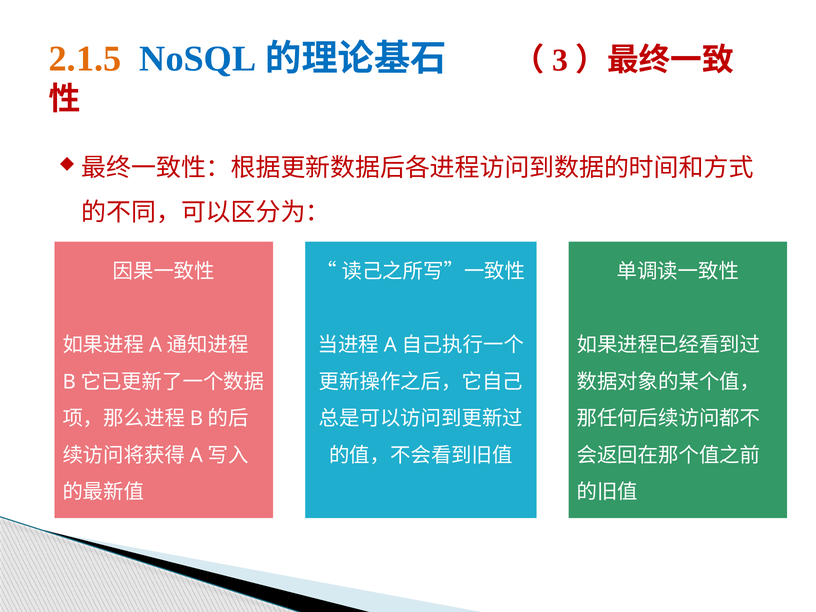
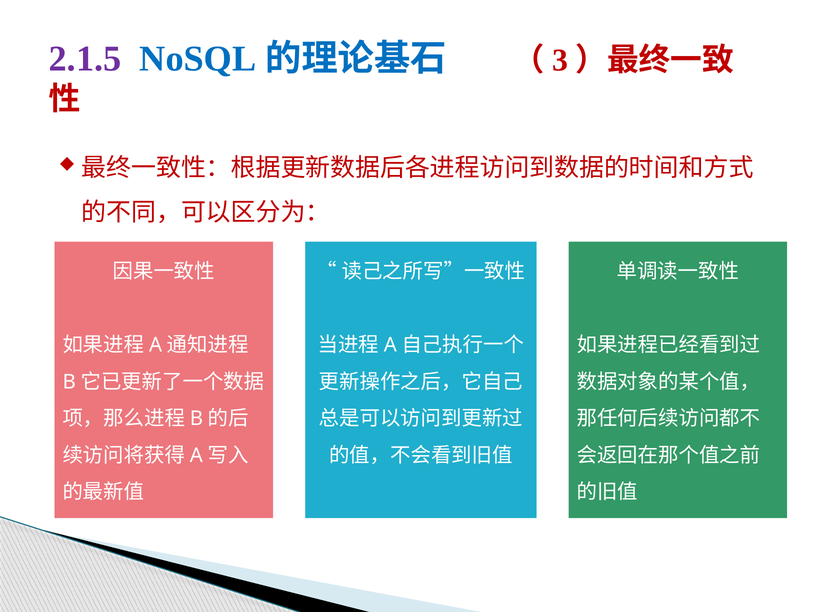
2.1.5 colour: orange -> purple (85, 59)
